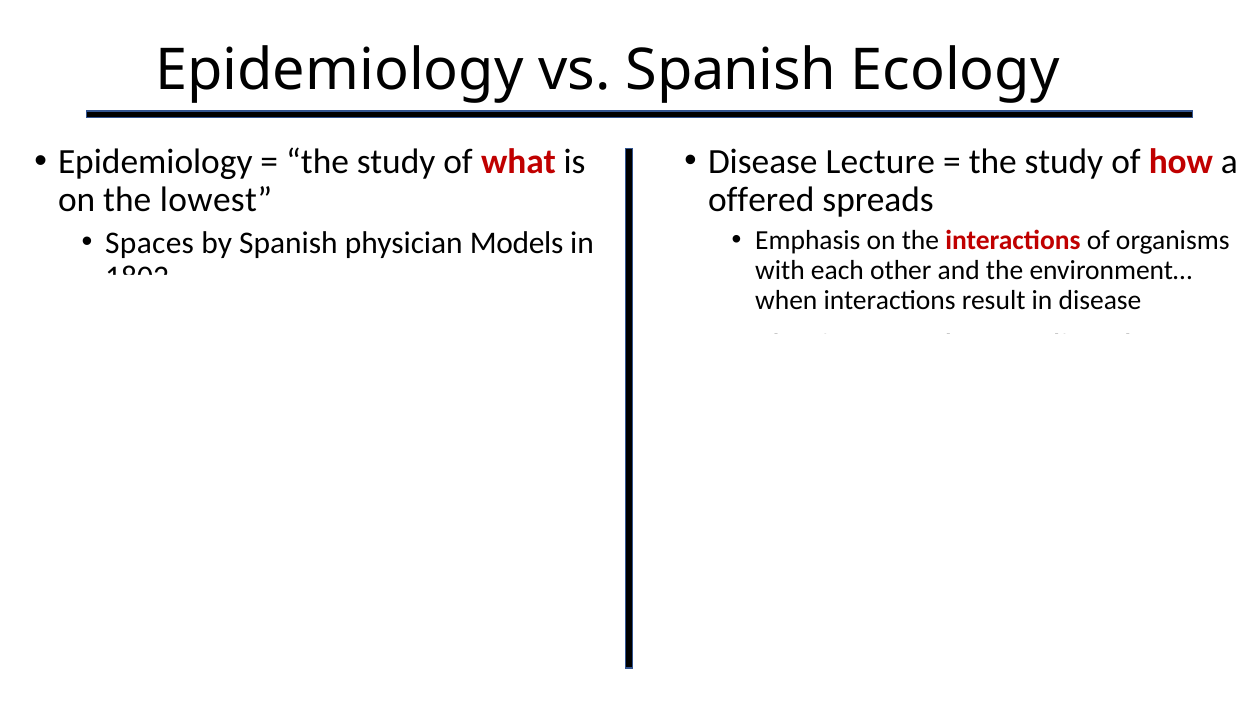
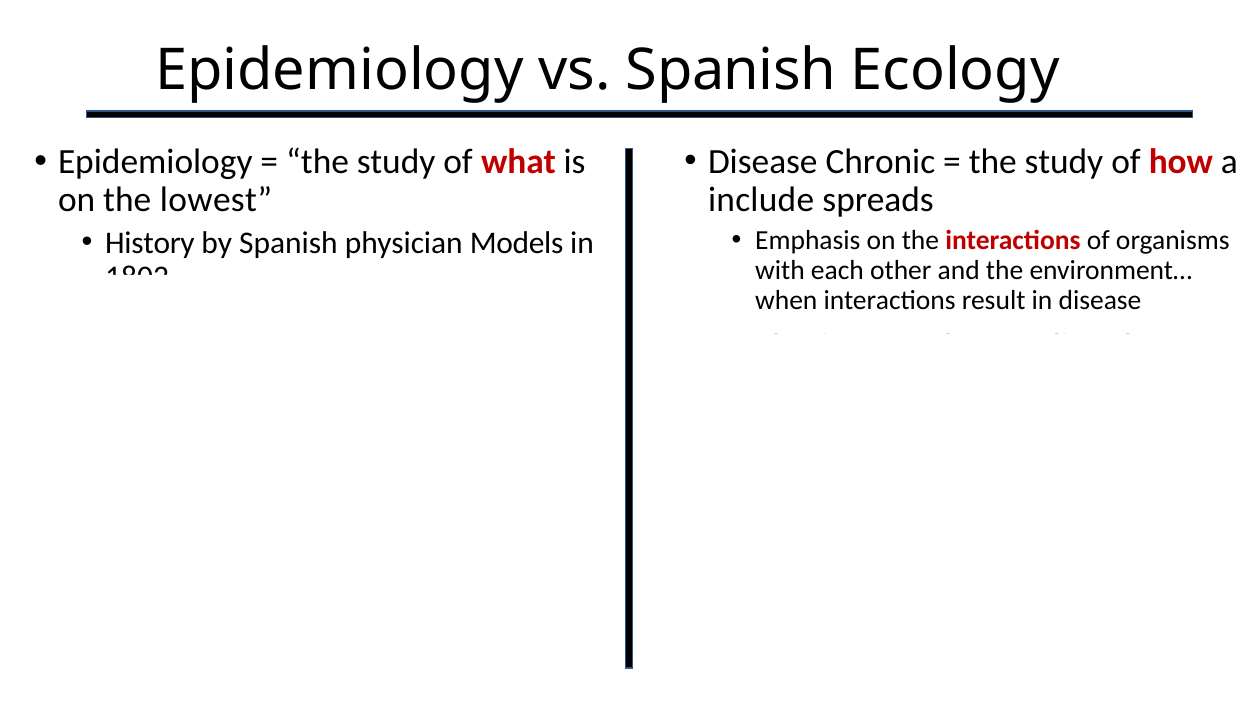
Disease Lecture: Lecture -> Chronic (880, 162)
offered: offered -> include (761, 200)
Spaces: Spaces -> History (150, 243)
